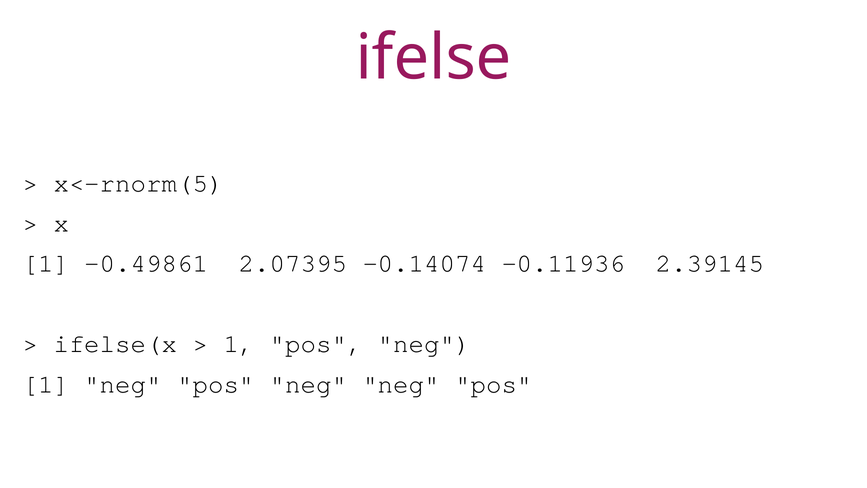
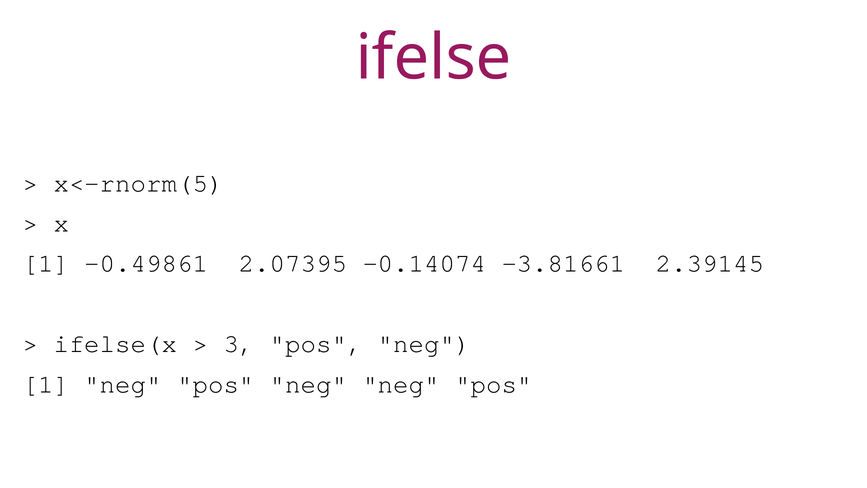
-0.11936: -0.11936 -> -3.81661 (563, 263)
1: 1 -> 3 (239, 344)
